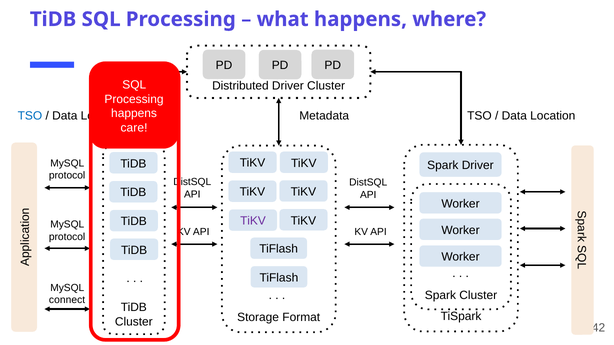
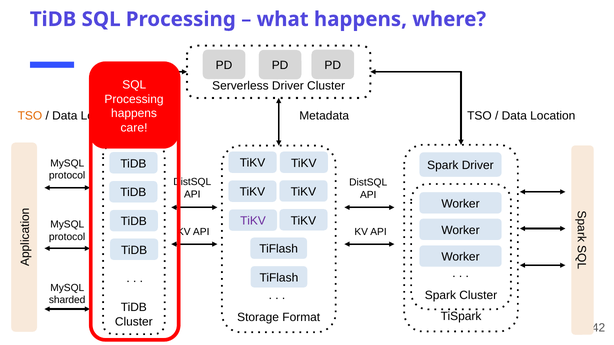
Distributed: Distributed -> Serverless (240, 86)
TSO colour: blue -> orange (30, 116)
connect: connect -> sharded (67, 300)
